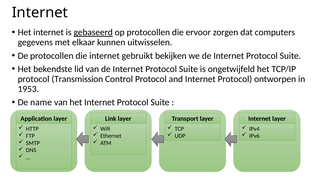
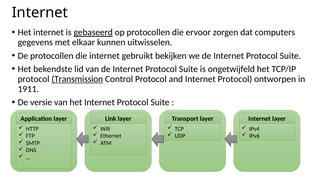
Transmission underline: none -> present (77, 79)
1953: 1953 -> 1911 (28, 89)
name: name -> versie (41, 103)
